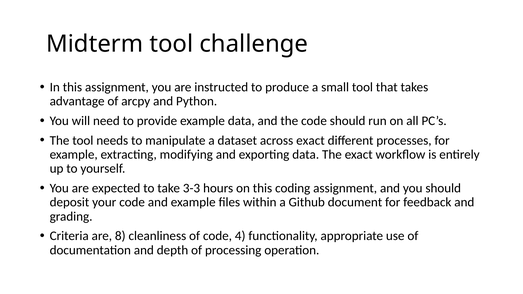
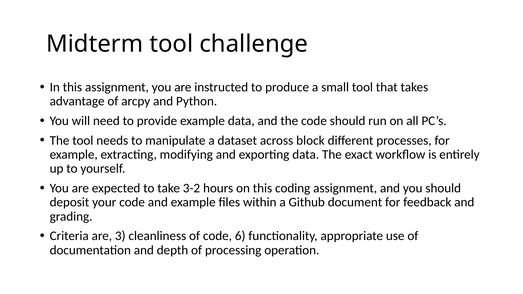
across exact: exact -> block (310, 141)
3-3: 3-3 -> 3-2 (192, 188)
8: 8 -> 3 (120, 236)
4: 4 -> 6 (240, 236)
